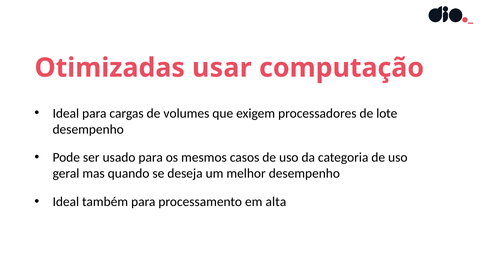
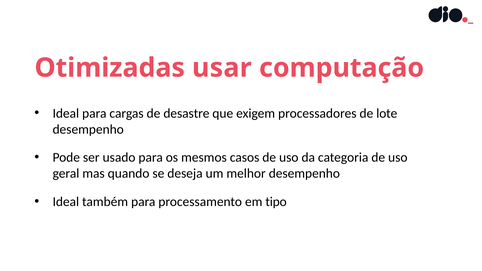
volumes: volumes -> desastre (186, 113)
alta: alta -> tipo (276, 202)
